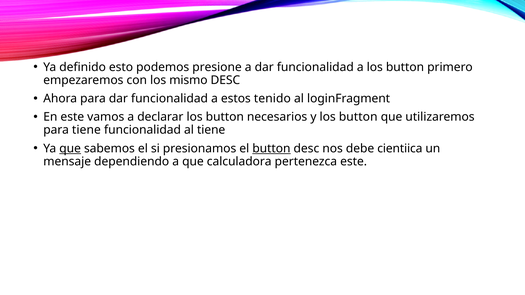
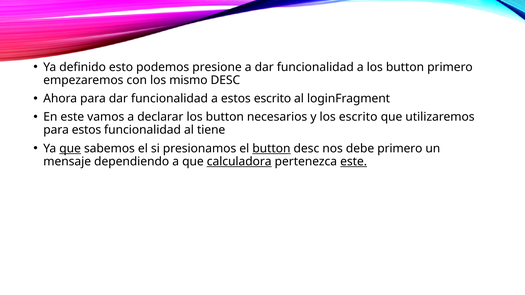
estos tenido: tenido -> escrito (272, 99)
y los button: button -> escrito (358, 117)
para tiene: tiene -> estos (87, 130)
debe cientiica: cientiica -> primero (400, 149)
calculadora underline: none -> present (239, 162)
este underline: none -> present (354, 162)
